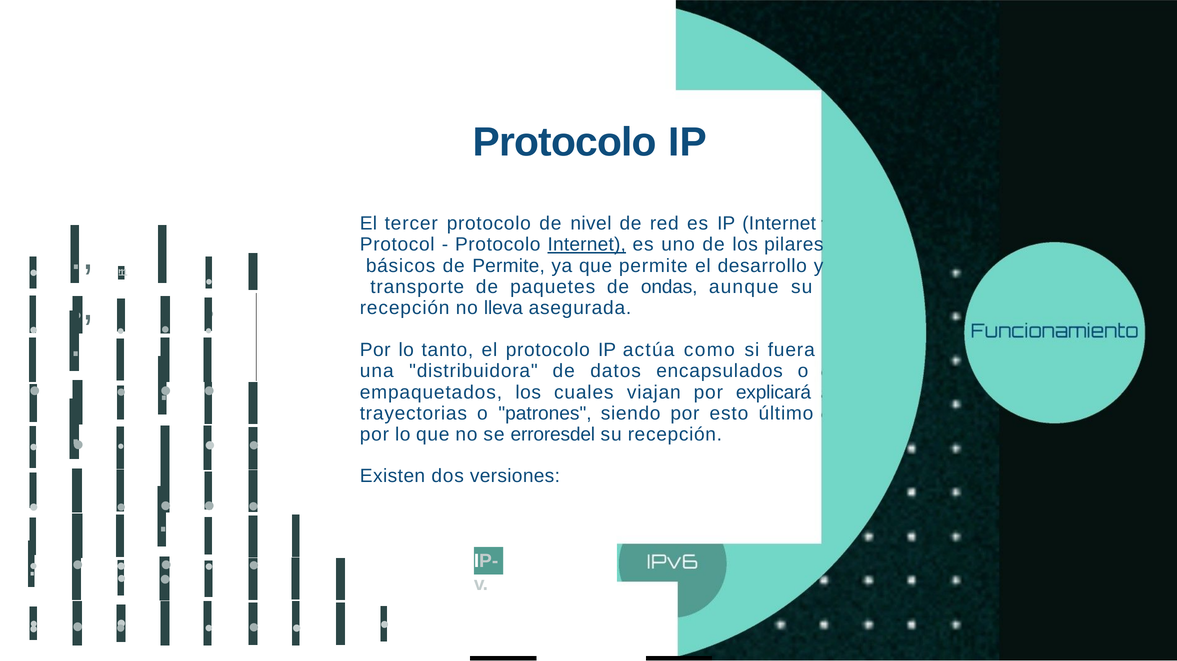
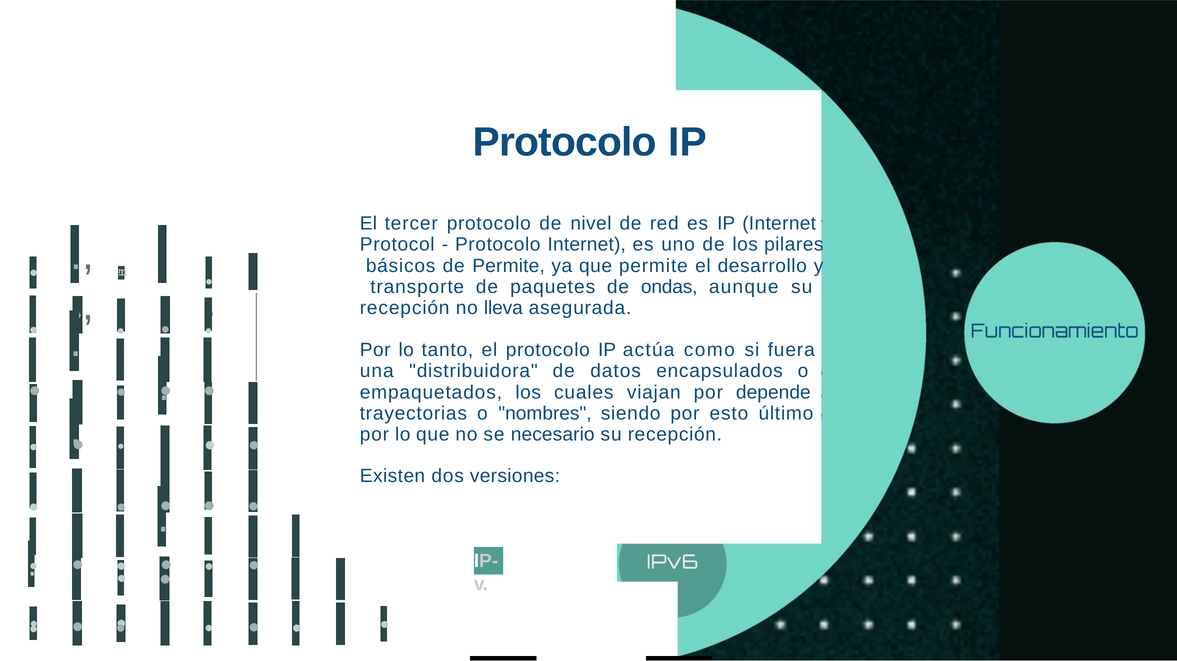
Internet underline: present -> none (587, 245)
explicará: explicará -> depende (773, 392)
patrones: patrones -> nombres (545, 413)
erroresdel: erroresdel -> necesario (553, 434)
